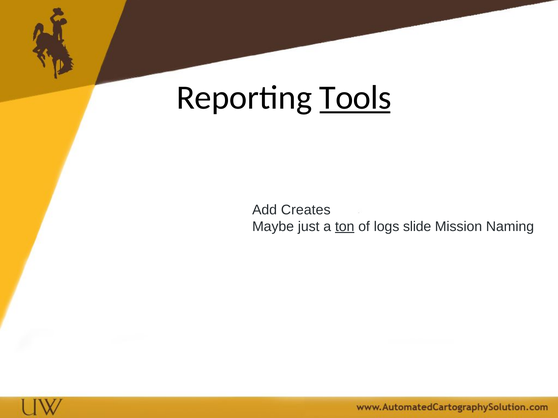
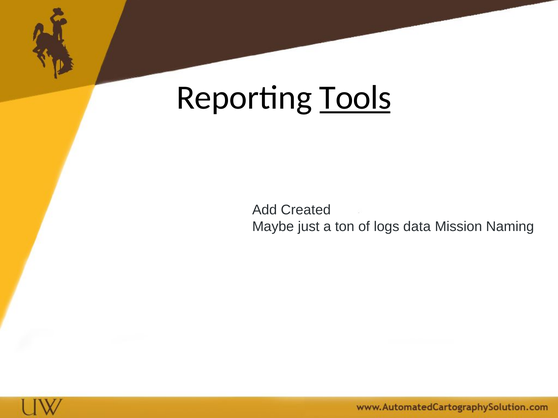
Creates: Creates -> Created (306, 210)
ton underline: present -> none (345, 227)
slide: slide -> data (417, 227)
